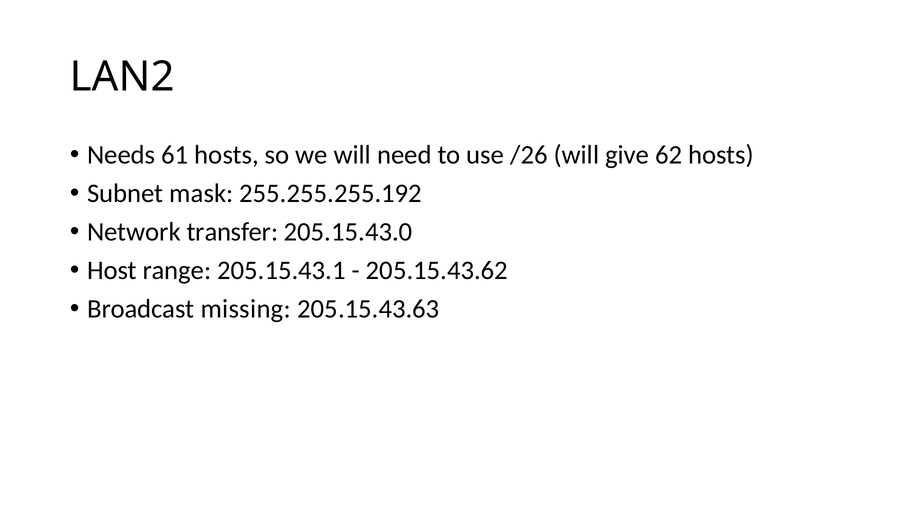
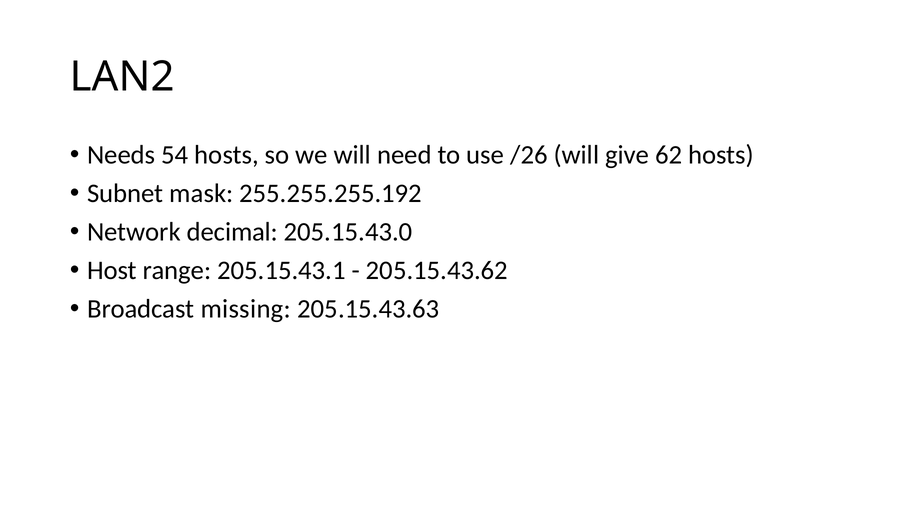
61: 61 -> 54 (175, 155)
transfer: transfer -> decimal (232, 232)
